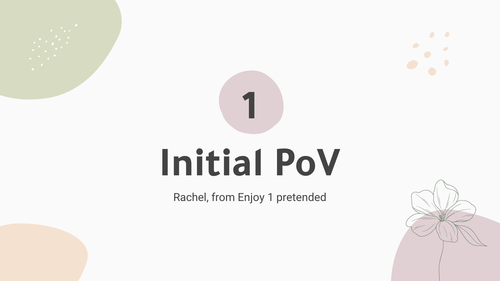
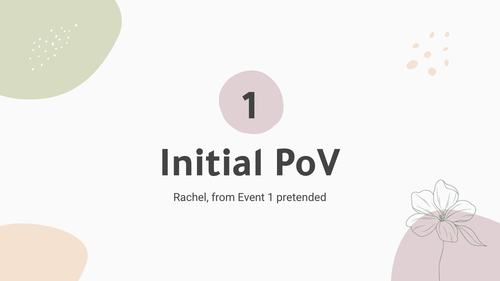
Enjoy: Enjoy -> Event (251, 198)
